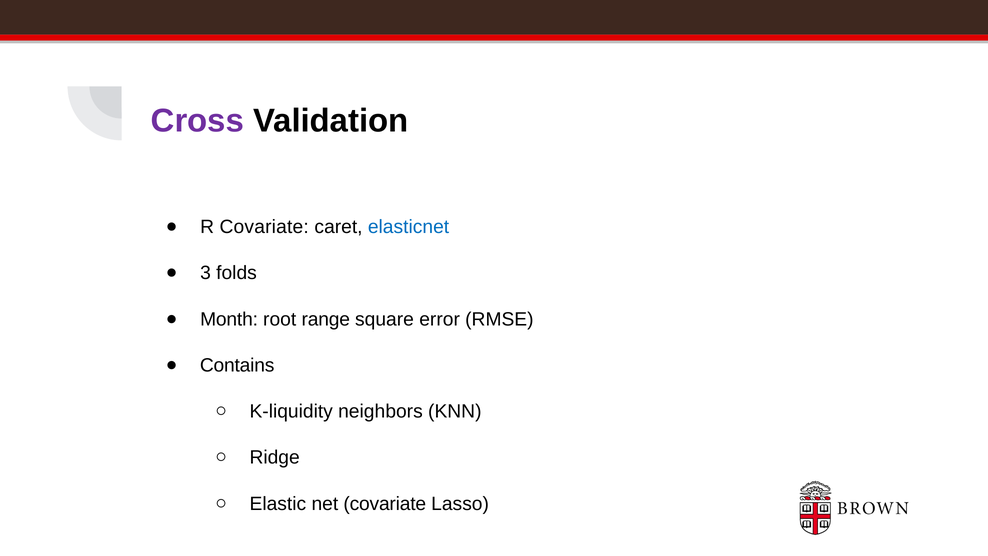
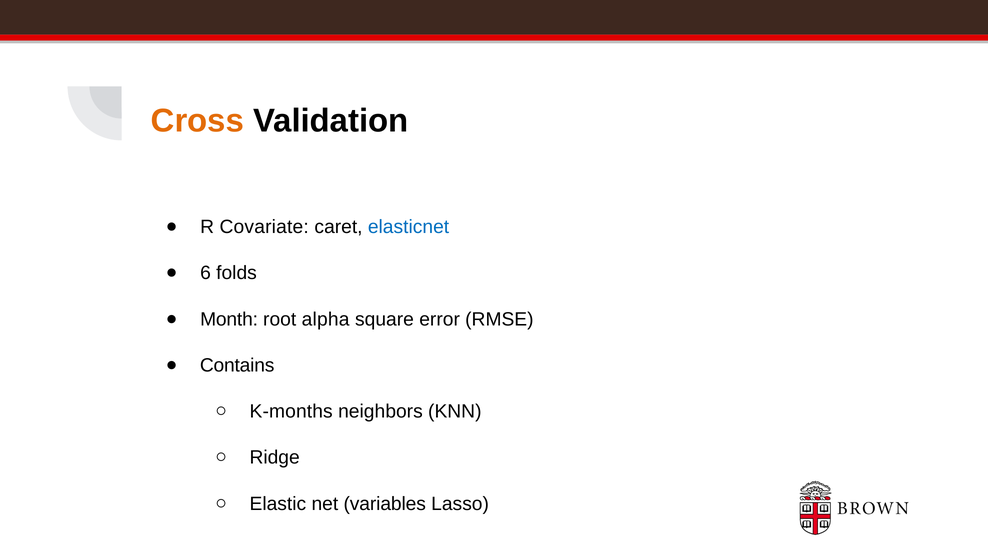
Cross colour: purple -> orange (197, 121)
3: 3 -> 6 (206, 273)
range: range -> alpha (326, 319)
K-liquidity: K-liquidity -> K-months (291, 411)
net covariate: covariate -> variables (385, 504)
